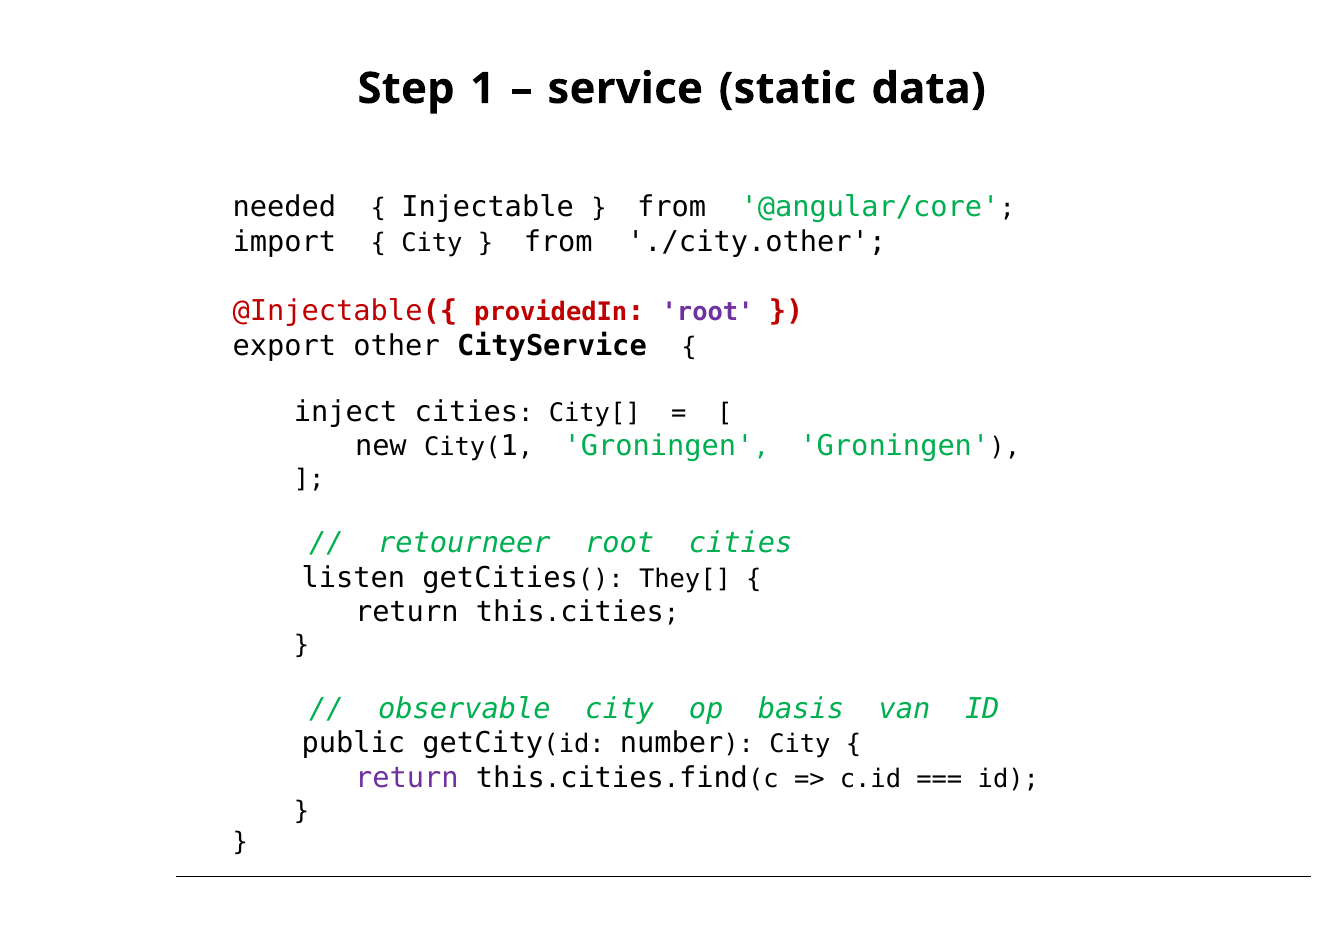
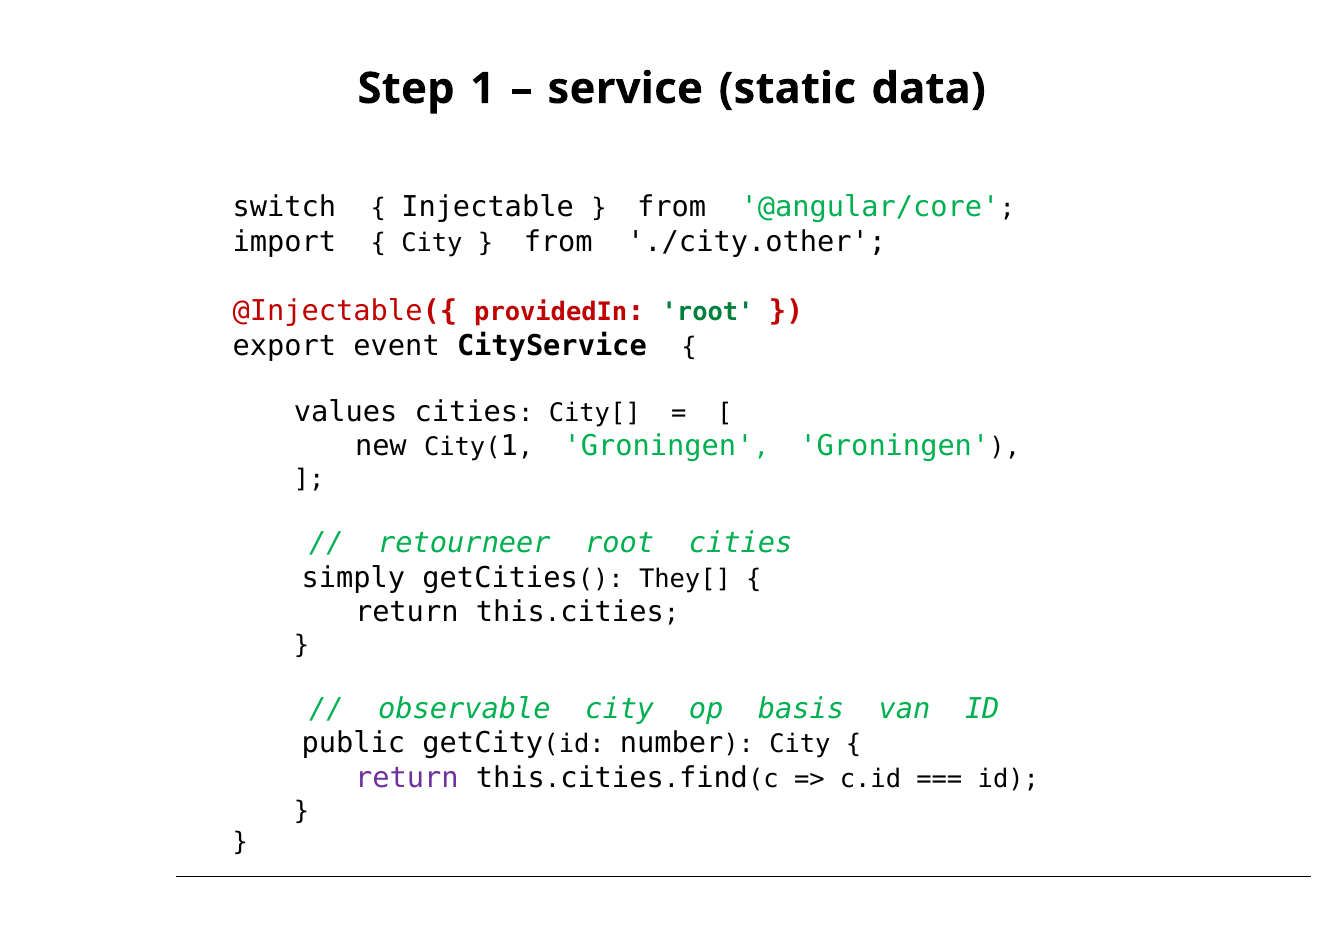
needed: needed -> switch (284, 207)
root colour: purple -> green (708, 312)
other: other -> event (397, 346)
inject: inject -> values (346, 412)
listen: listen -> simply (353, 578)
